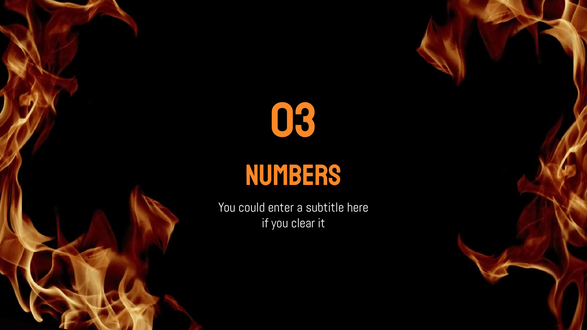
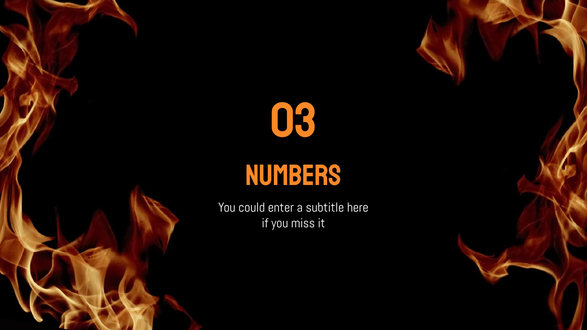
clear: clear -> miss (303, 223)
